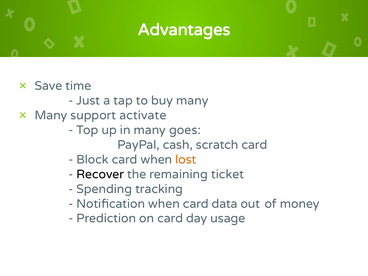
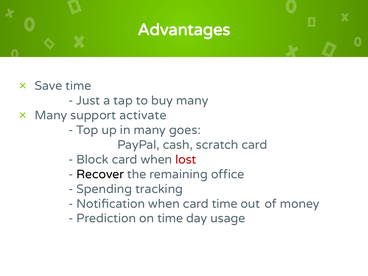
lost colour: orange -> red (186, 160)
ticket: ticket -> office (228, 174)
card data: data -> time (225, 204)
on card: card -> time (170, 218)
